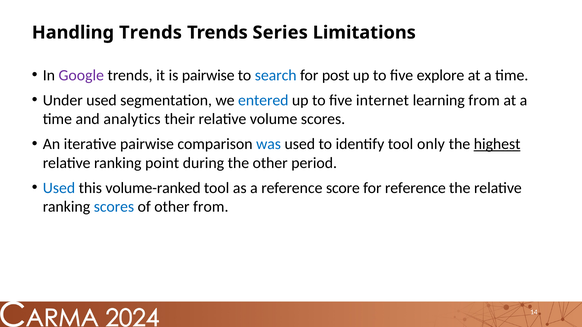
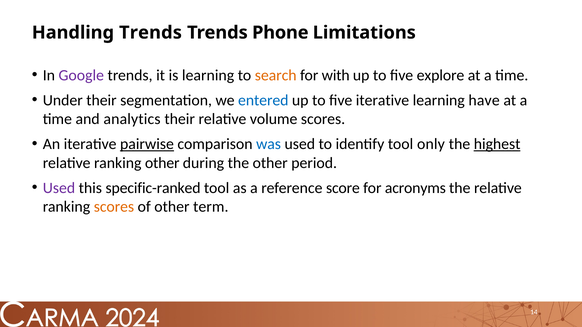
Series: Series -> Phone (280, 33)
is pairwise: pairwise -> learning (208, 75)
search colour: blue -> orange (276, 75)
post: post -> with (336, 75)
Under used: used -> their (101, 100)
five internet: internet -> iterative (382, 100)
learning from: from -> have (484, 100)
pairwise underline: none -> present (147, 144)
ranking point: point -> other (162, 163)
Used colour: blue -> purple (59, 188)
volume-ranked: volume-ranked -> specific-ranked (153, 188)
for reference: reference -> acronyms (415, 188)
scores colour: blue -> orange (114, 207)
other from: from -> term (211, 207)
